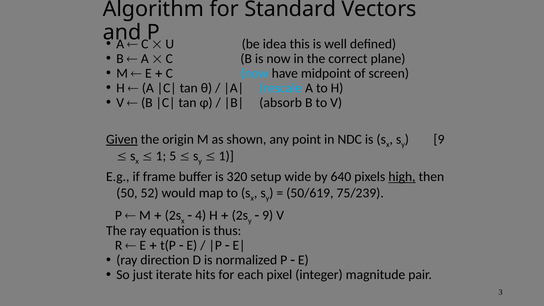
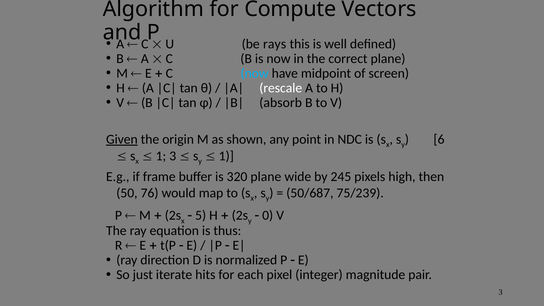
Standard: Standard -> Compute (290, 9)
idea: idea -> rays (275, 44)
rescale colour: light blue -> white (281, 88)
9: 9 -> 6 (439, 139)
1 5: 5 -> 3 (173, 156)
320 setup: setup -> plane (266, 177)
640: 640 -> 245 (341, 177)
high underline: present -> none (402, 177)
52: 52 -> 76 (150, 193)
50/619: 50/619 -> 50/687 (310, 193)
4: 4 -> 5 (201, 216)
9: 9 -> 0 (268, 216)
